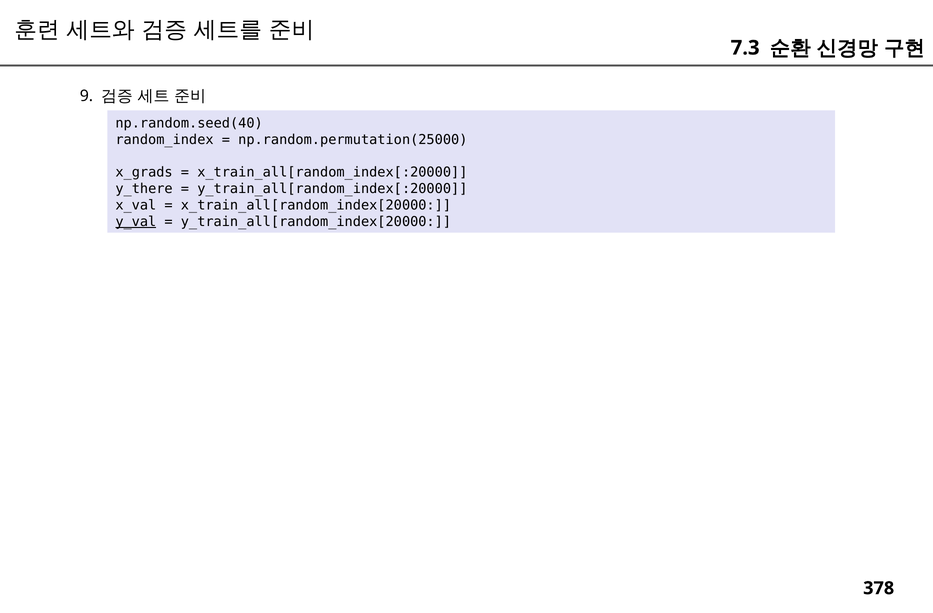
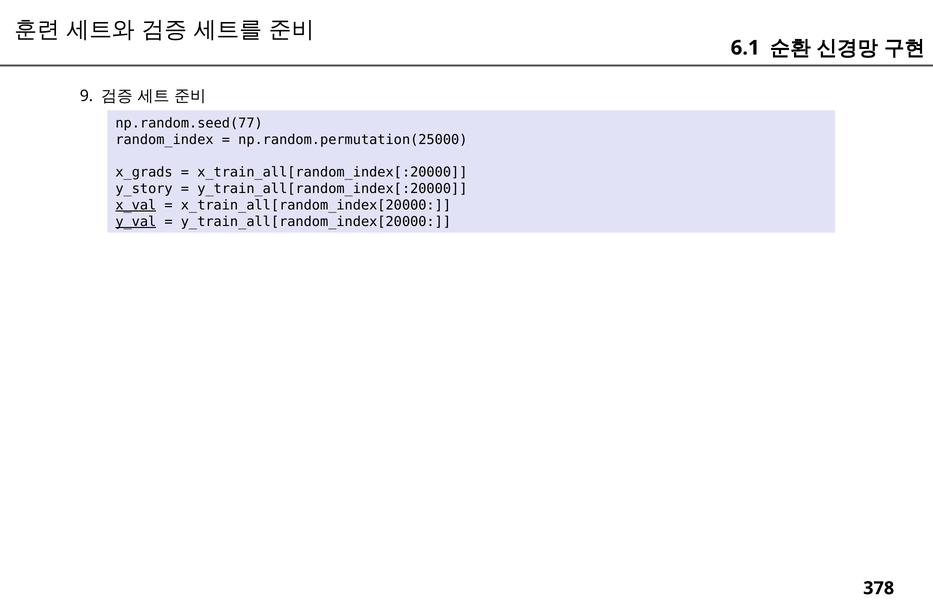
7.3: 7.3 -> 6.1 (745, 48)
np.random.seed(40: np.random.seed(40 -> np.random.seed(77 (189, 123)
y_there: y_there -> y_story (144, 189)
x_val underline: none -> present (136, 205)
